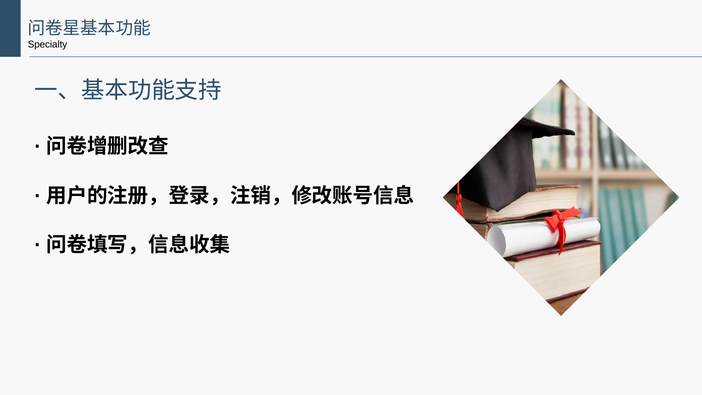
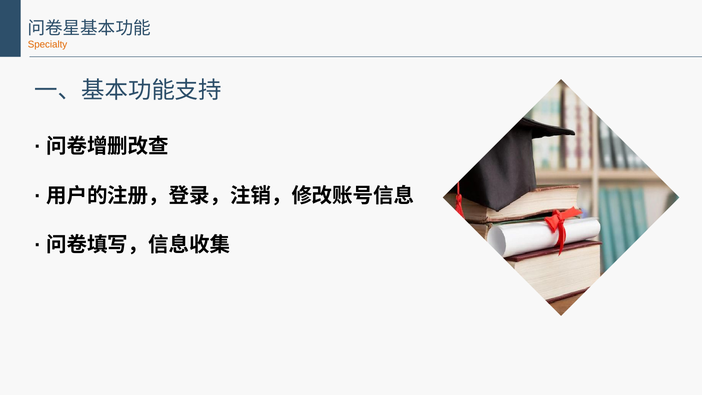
Specialty colour: black -> orange (48, 44)
